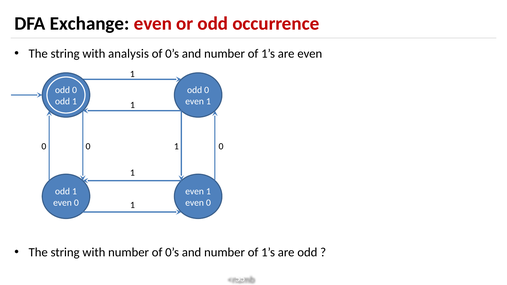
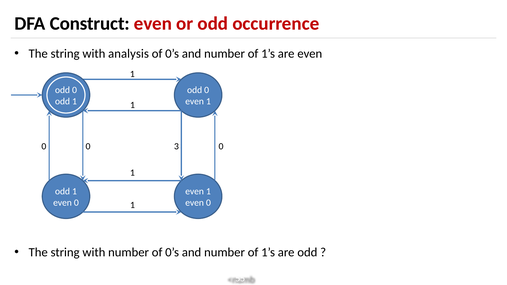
Exchange: Exchange -> Construct (90, 24)
0 0 1: 1 -> 3 (176, 147)
